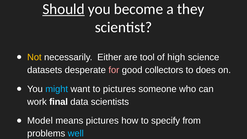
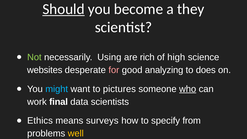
Not colour: yellow -> light green (34, 57)
Either: Either -> Using (109, 57)
tool: tool -> rich (147, 57)
datasets: datasets -> websites (45, 70)
collectors: collectors -> analyzing (164, 70)
who underline: none -> present (188, 89)
Model: Model -> Ethics (40, 121)
means pictures: pictures -> surveys (102, 121)
well colour: light blue -> yellow (76, 133)
